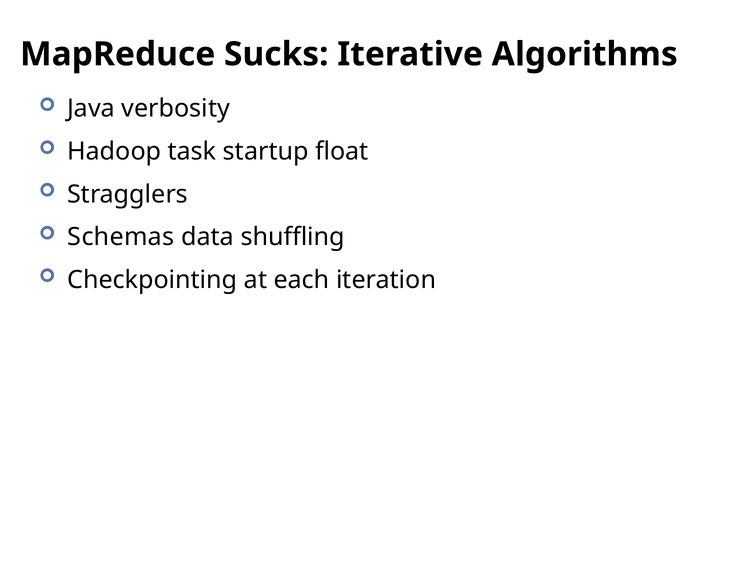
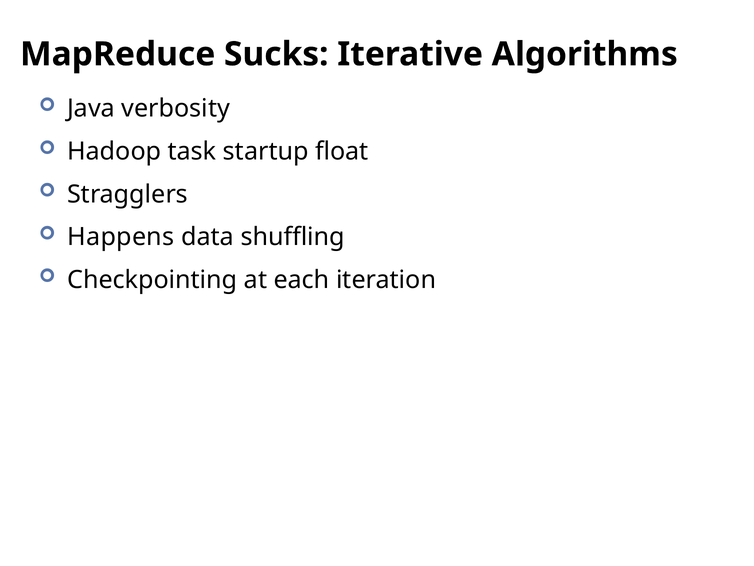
Schemas: Schemas -> Happens (121, 237)
